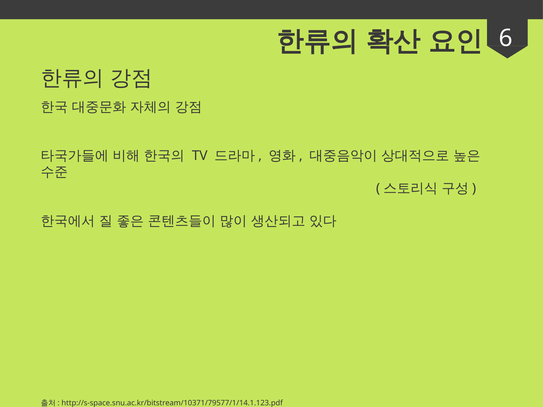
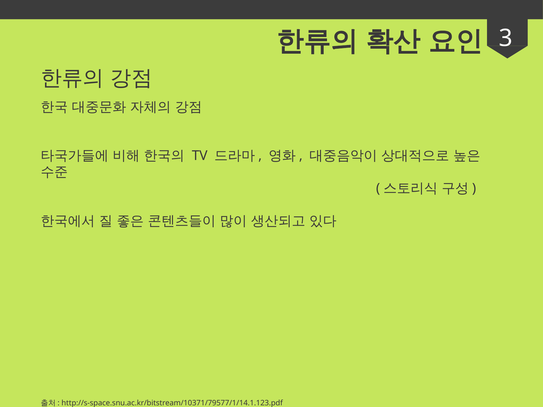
6: 6 -> 3 (506, 38)
